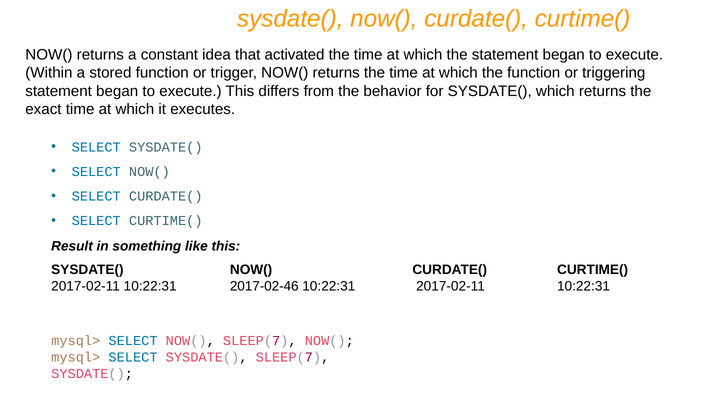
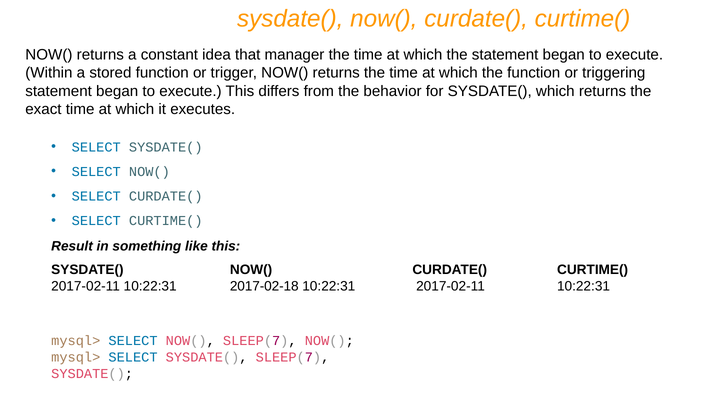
activated: activated -> manager (294, 55)
2017-02-46: 2017-02-46 -> 2017-02-18 (264, 286)
